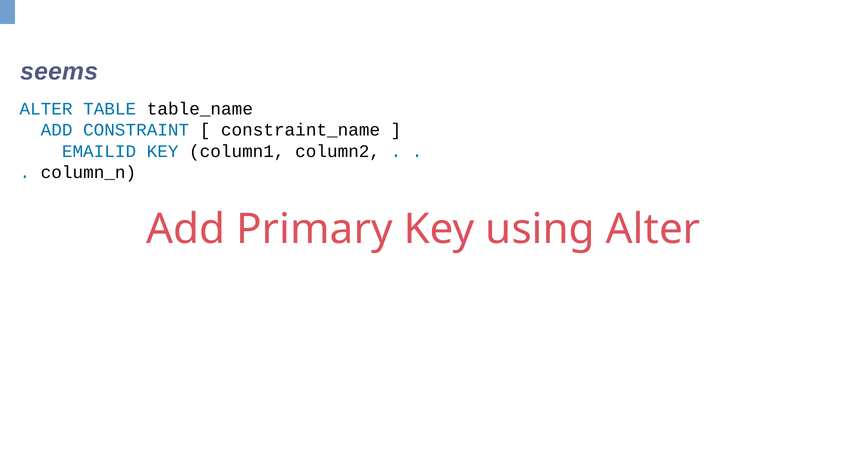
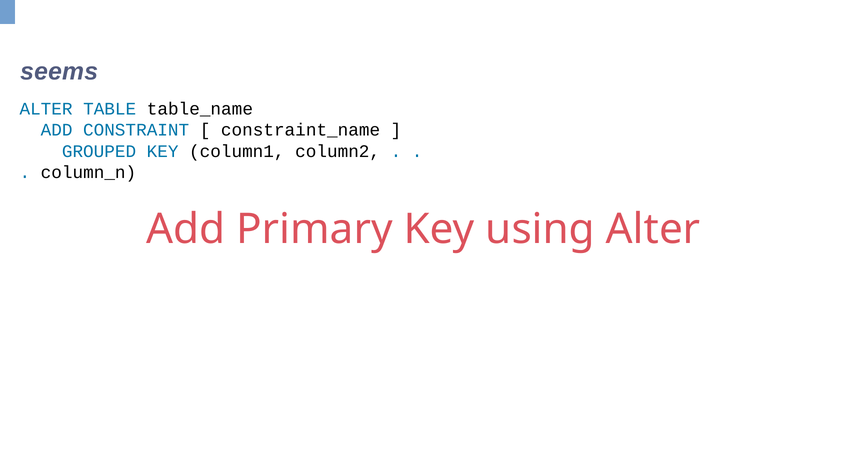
EMAILID: EMAILID -> GROUPED (99, 151)
